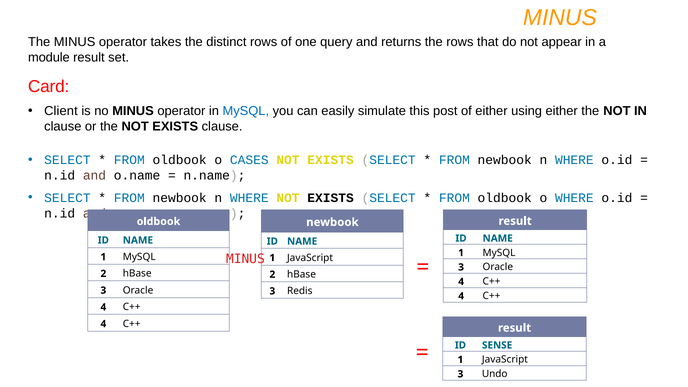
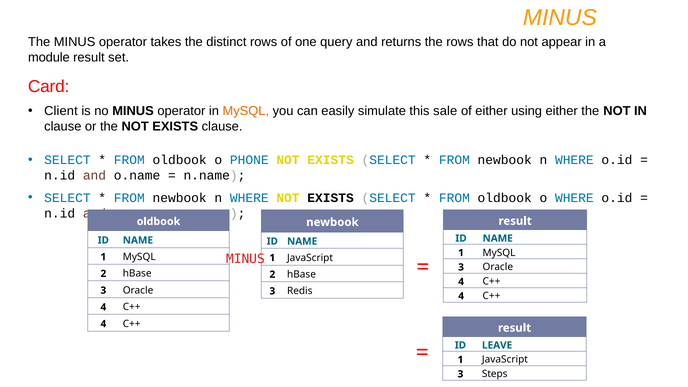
MySQL colour: blue -> orange (246, 111)
post: post -> sale (445, 111)
CASES: CASES -> PHONE (249, 160)
SENSE: SENSE -> LEAVE (497, 345)
Undo: Undo -> Steps (495, 374)
